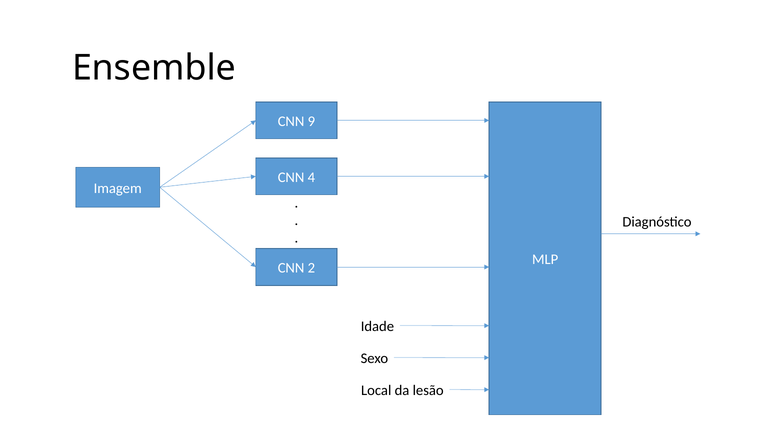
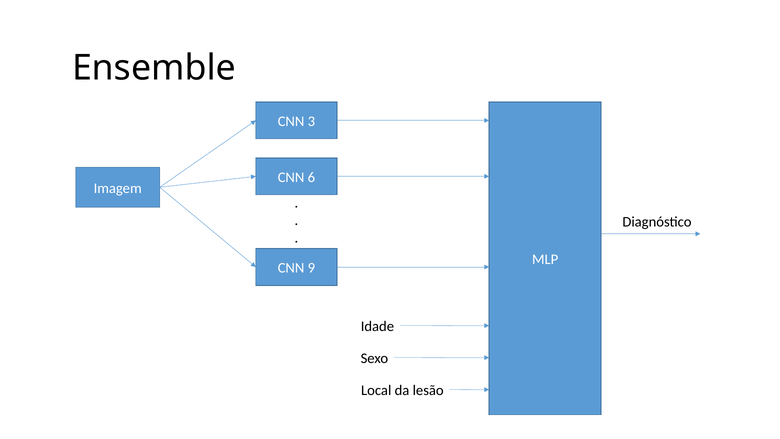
9: 9 -> 3 (311, 121)
4: 4 -> 6 (311, 177)
2: 2 -> 9 (311, 268)
